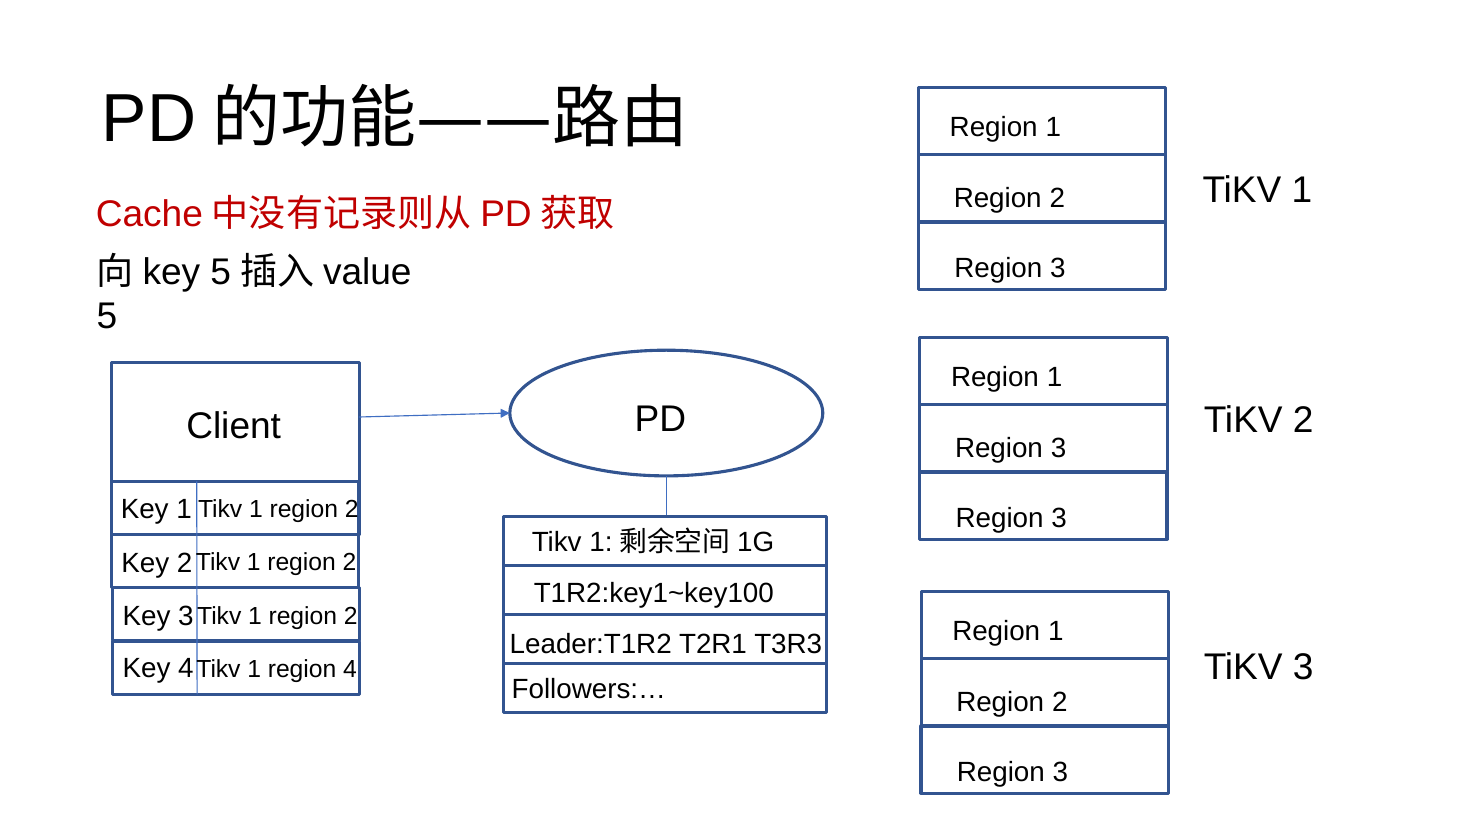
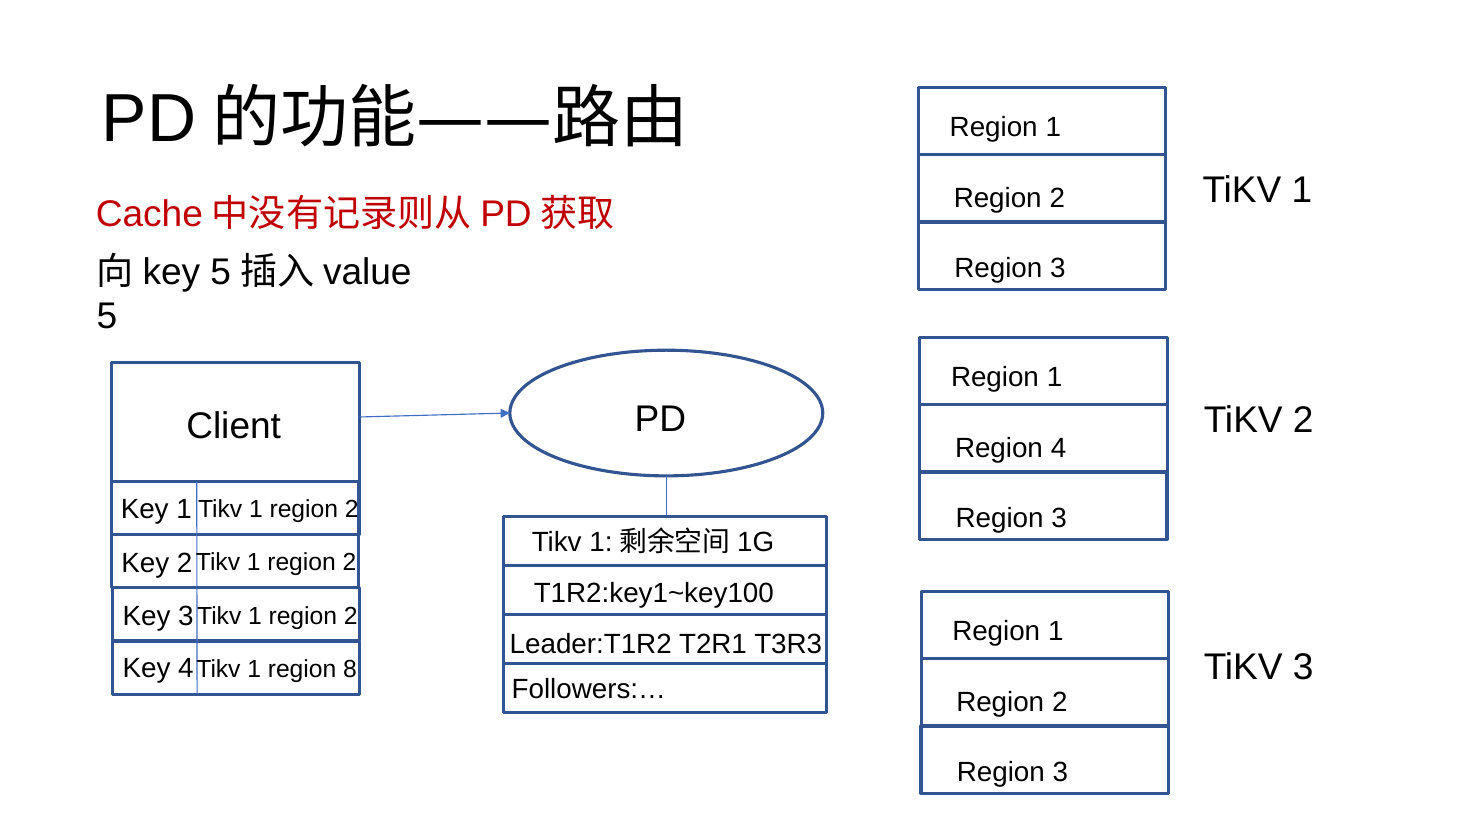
3: 3 -> 4 (1059, 448)
region 4: 4 -> 8 (350, 670)
